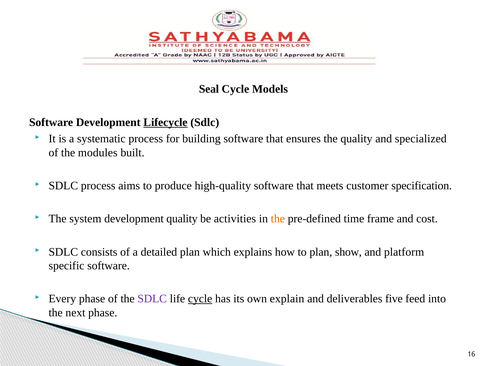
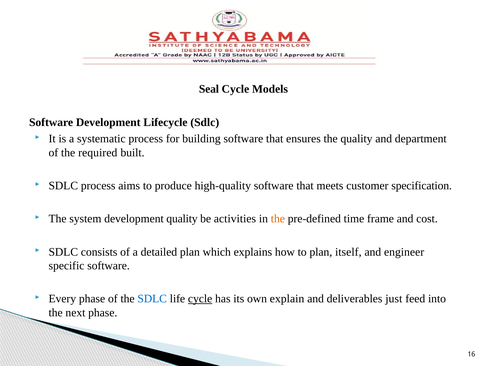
Lifecycle underline: present -> none (165, 122)
specialized: specialized -> department (421, 139)
modules: modules -> required (98, 152)
show: show -> itself (348, 251)
platform: platform -> engineer (404, 251)
SDLC colour: purple -> blue (152, 298)
five: five -> just (394, 298)
